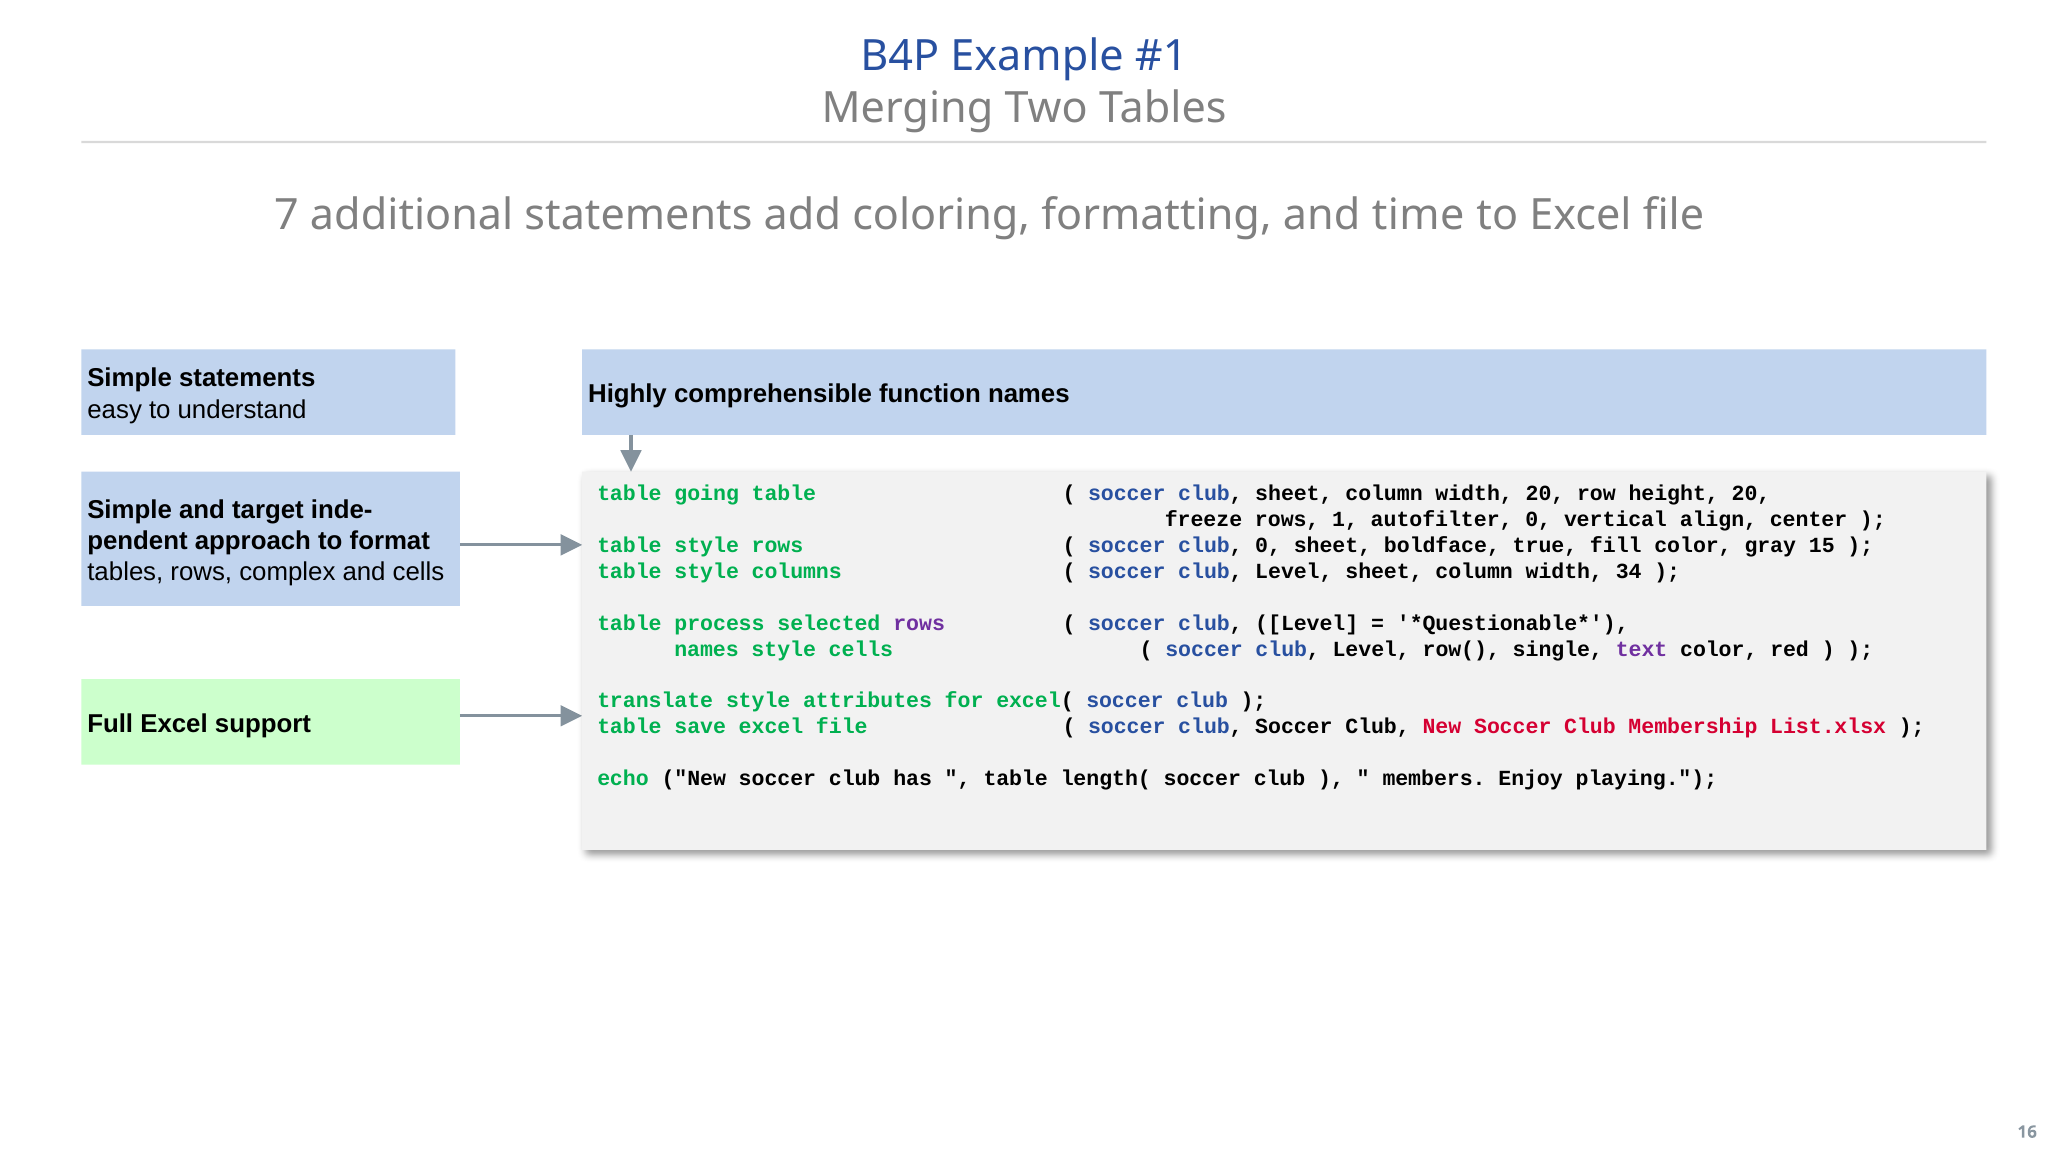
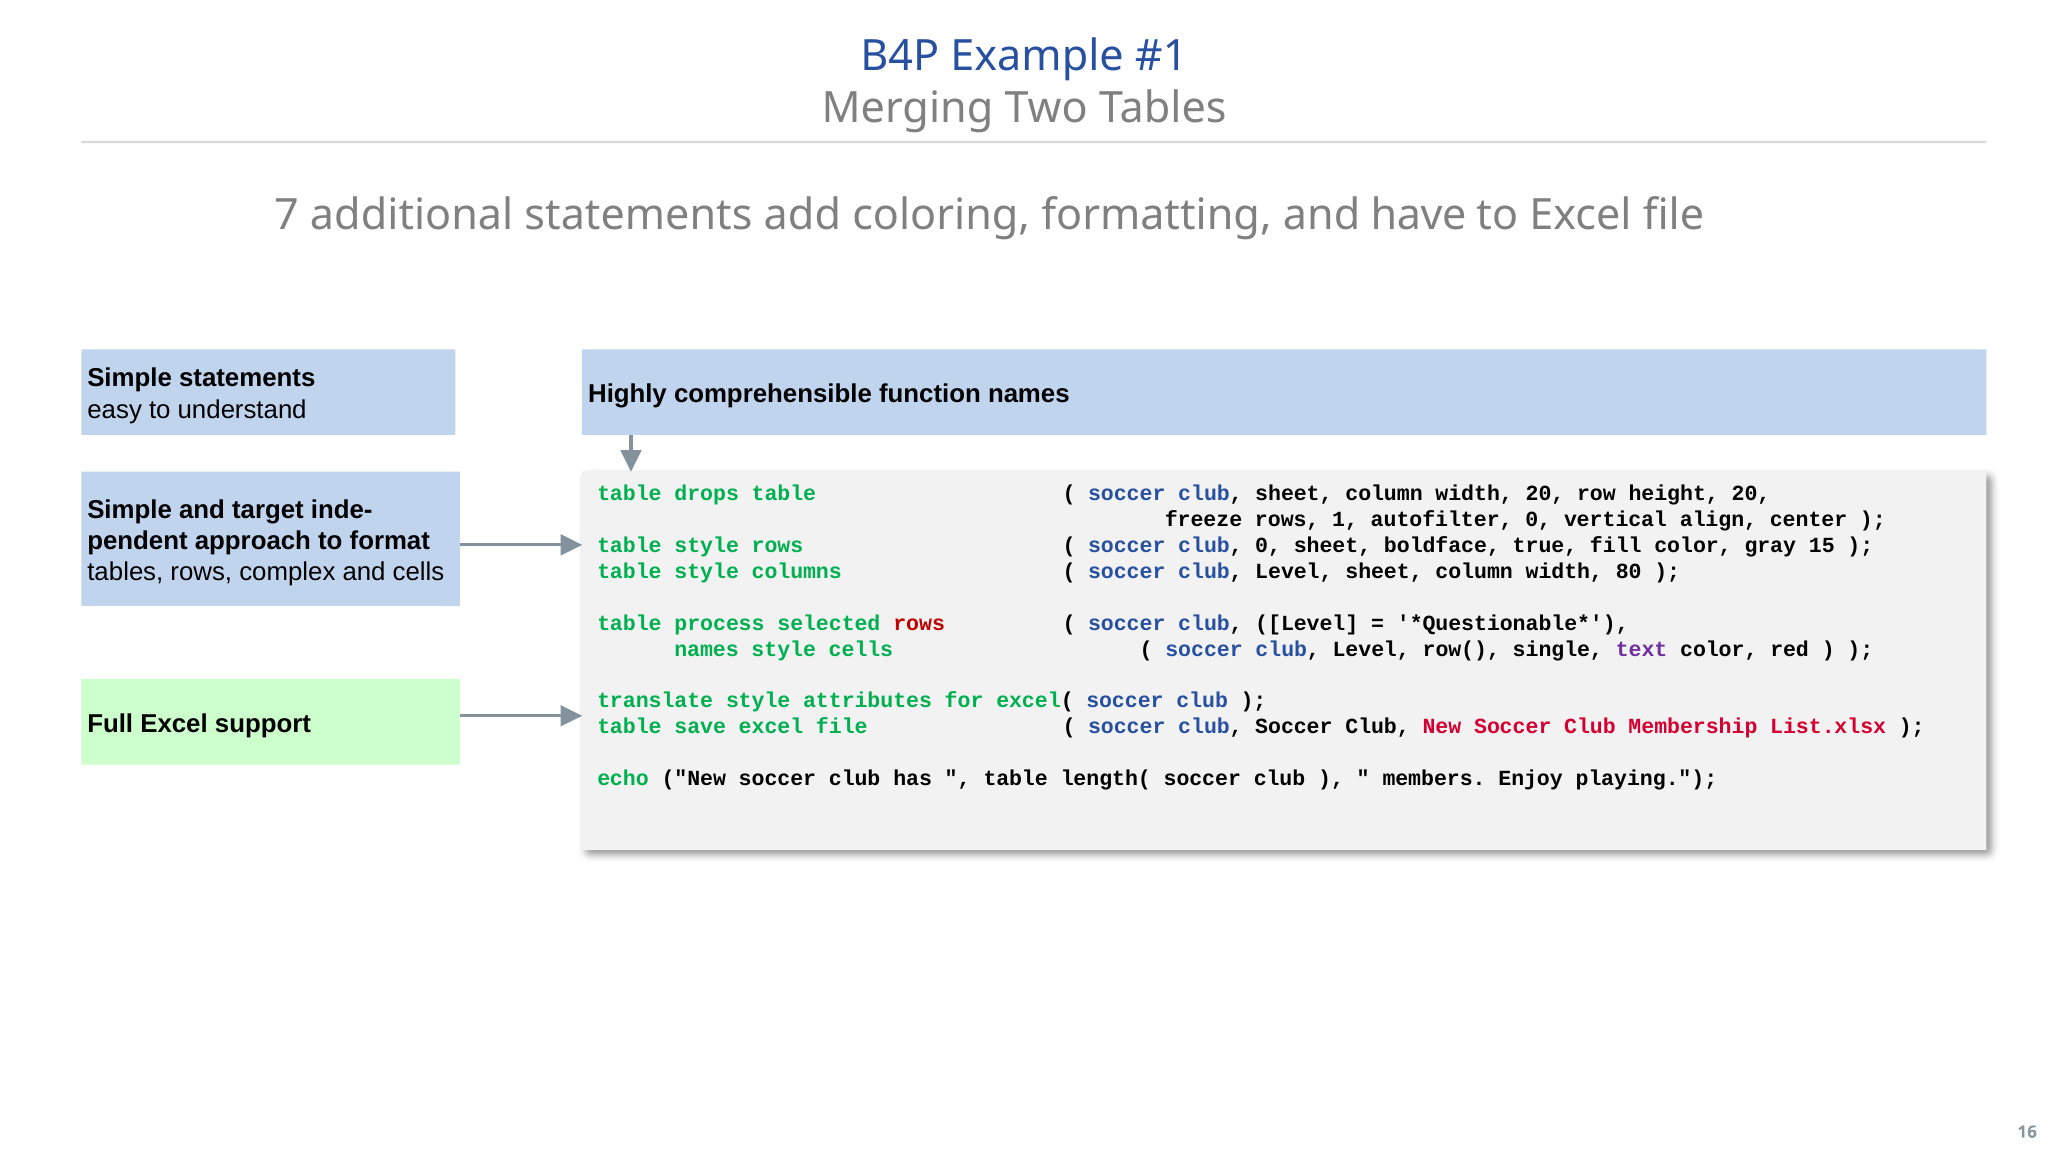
time: time -> have (1419, 215)
going: going -> drops (707, 494)
34: 34 -> 80 (1629, 571)
rows colour: purple -> red (919, 623)
